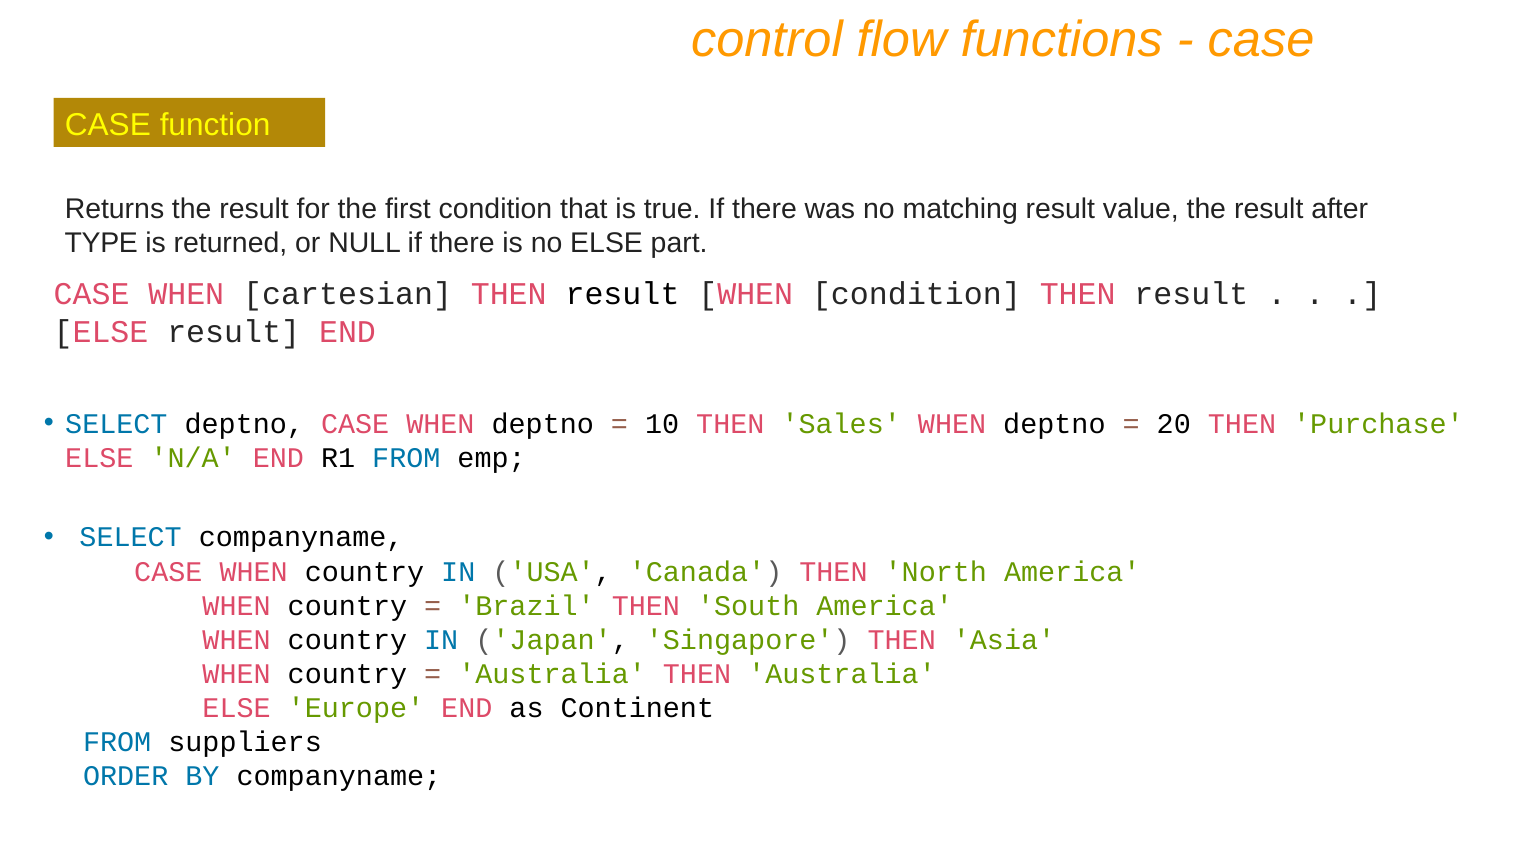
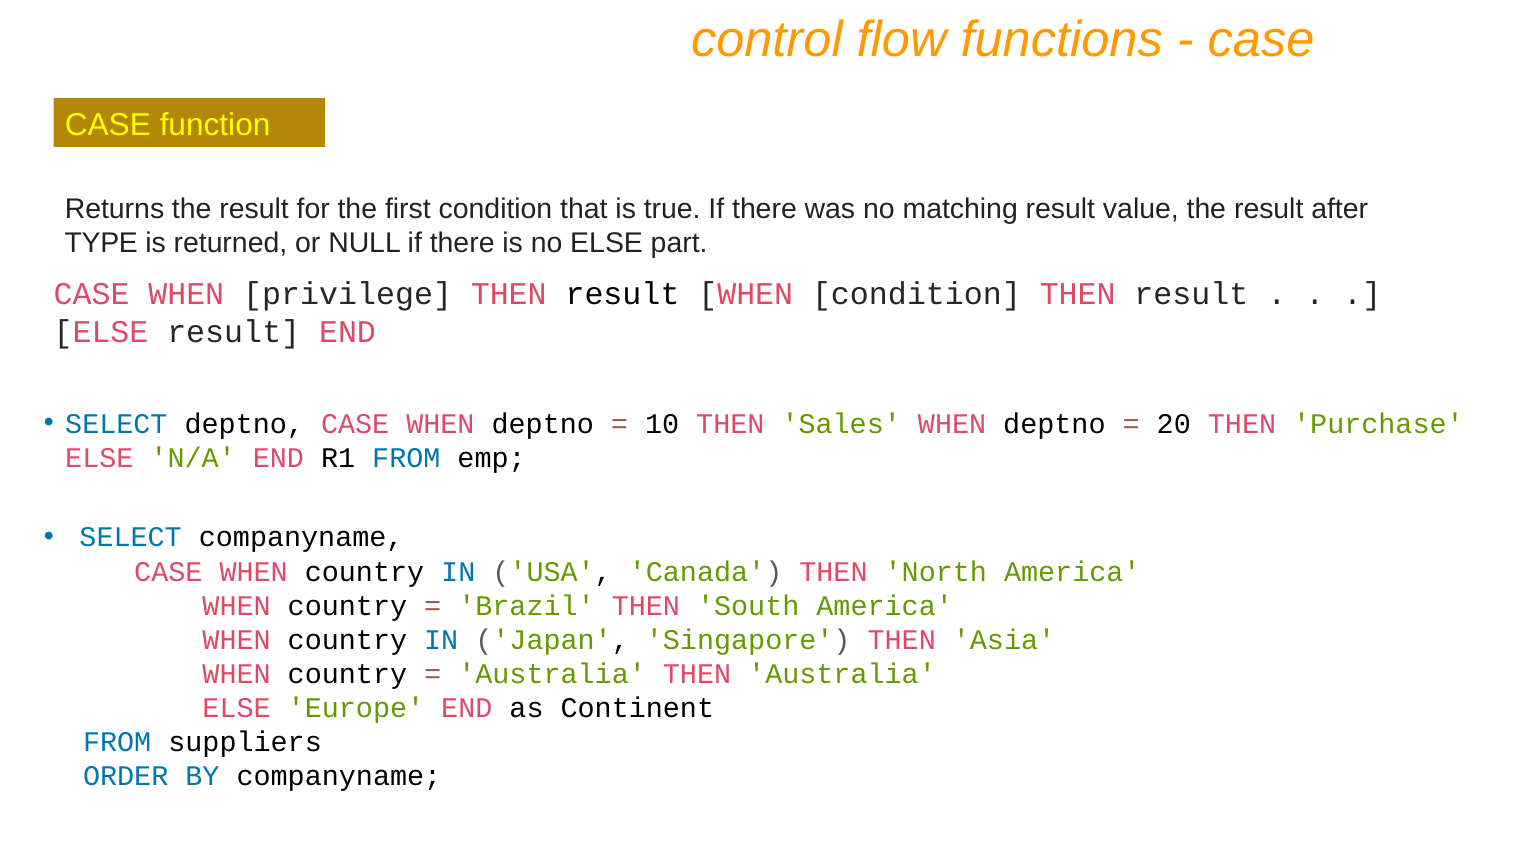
cartesian: cartesian -> privilege (348, 294)
